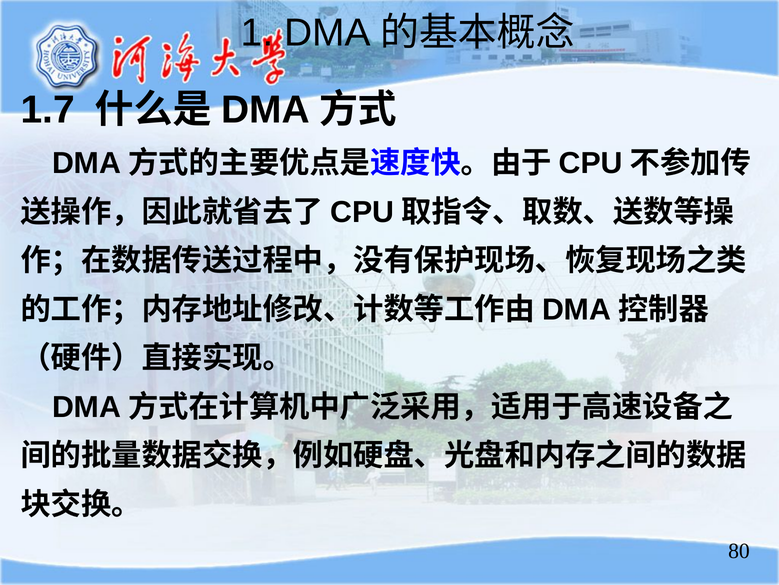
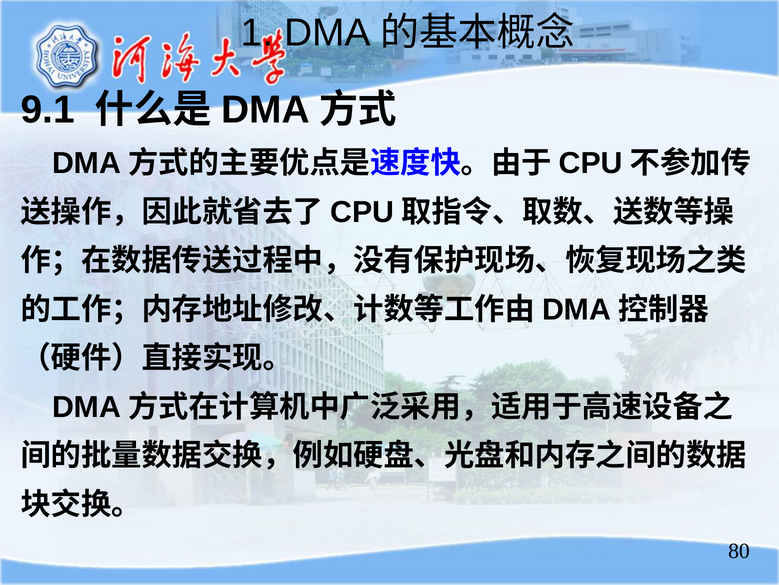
1.7: 1.7 -> 9.1 (48, 110)
